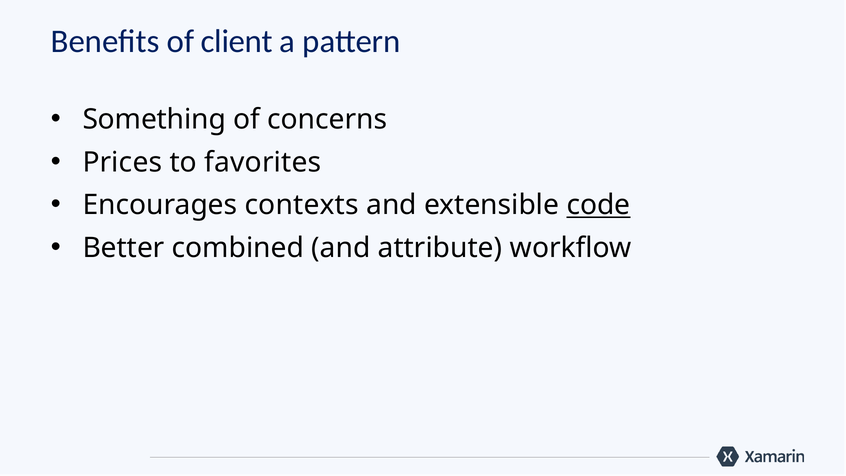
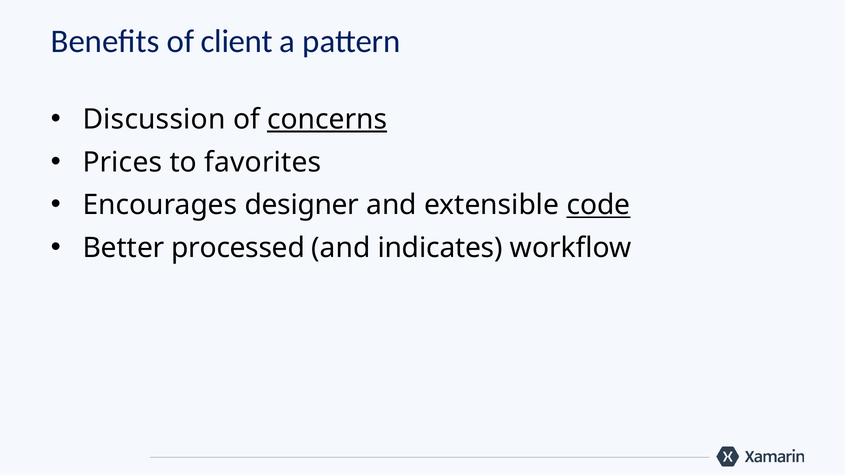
Something: Something -> Discussion (154, 119)
concerns underline: none -> present (327, 119)
contexts: contexts -> designer (302, 205)
combined: combined -> processed (238, 248)
attribute: attribute -> indicates (440, 248)
